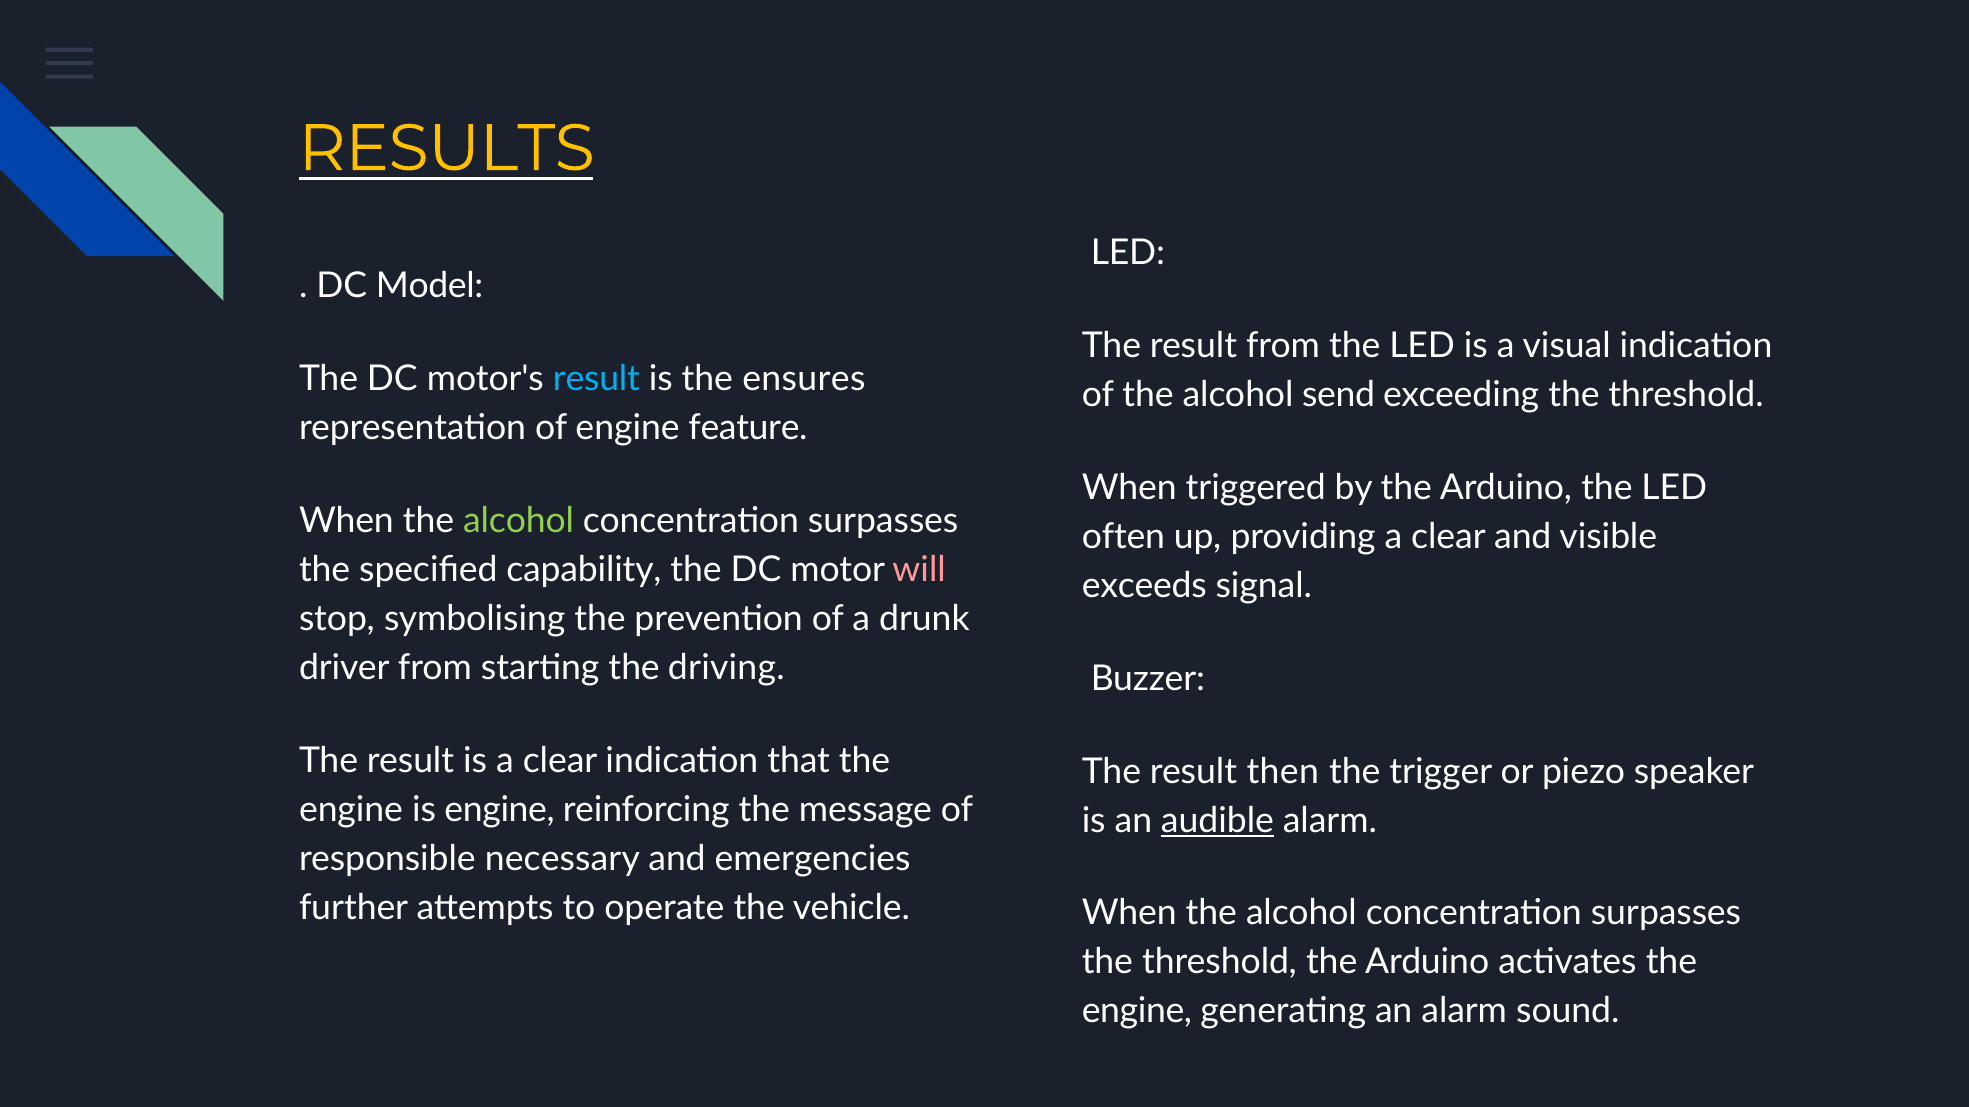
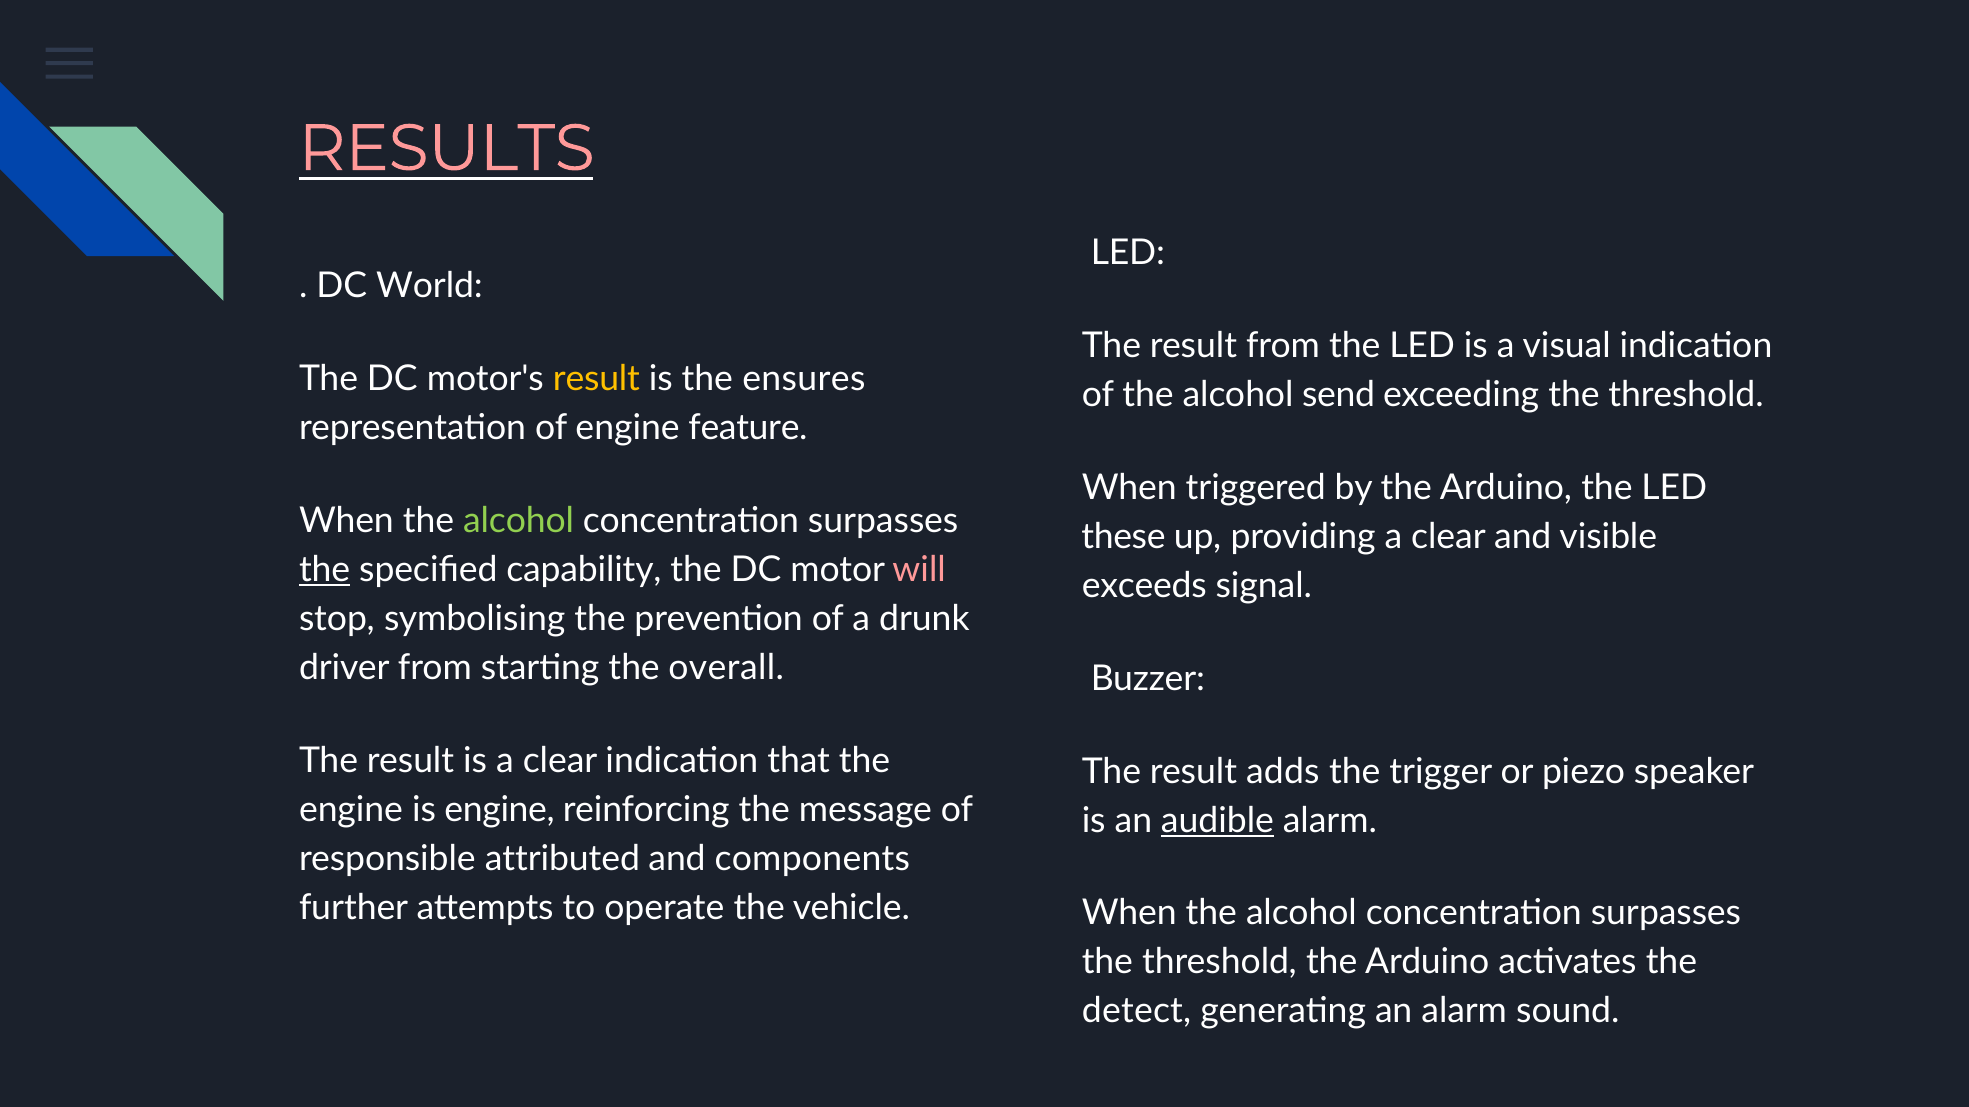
RESULTS colour: yellow -> pink (447, 148)
Model: Model -> World (429, 286)
result colour: light blue -> yellow (596, 379)
often: often -> these (1124, 537)
the underline: none -> present (325, 570)
driving: driving -> overall (726, 668)
then: then -> adds (1283, 772)
necessary: necessary -> attributed (562, 859)
emergencies: emergencies -> components (812, 859)
engine: engine -> detect (1137, 1012)
